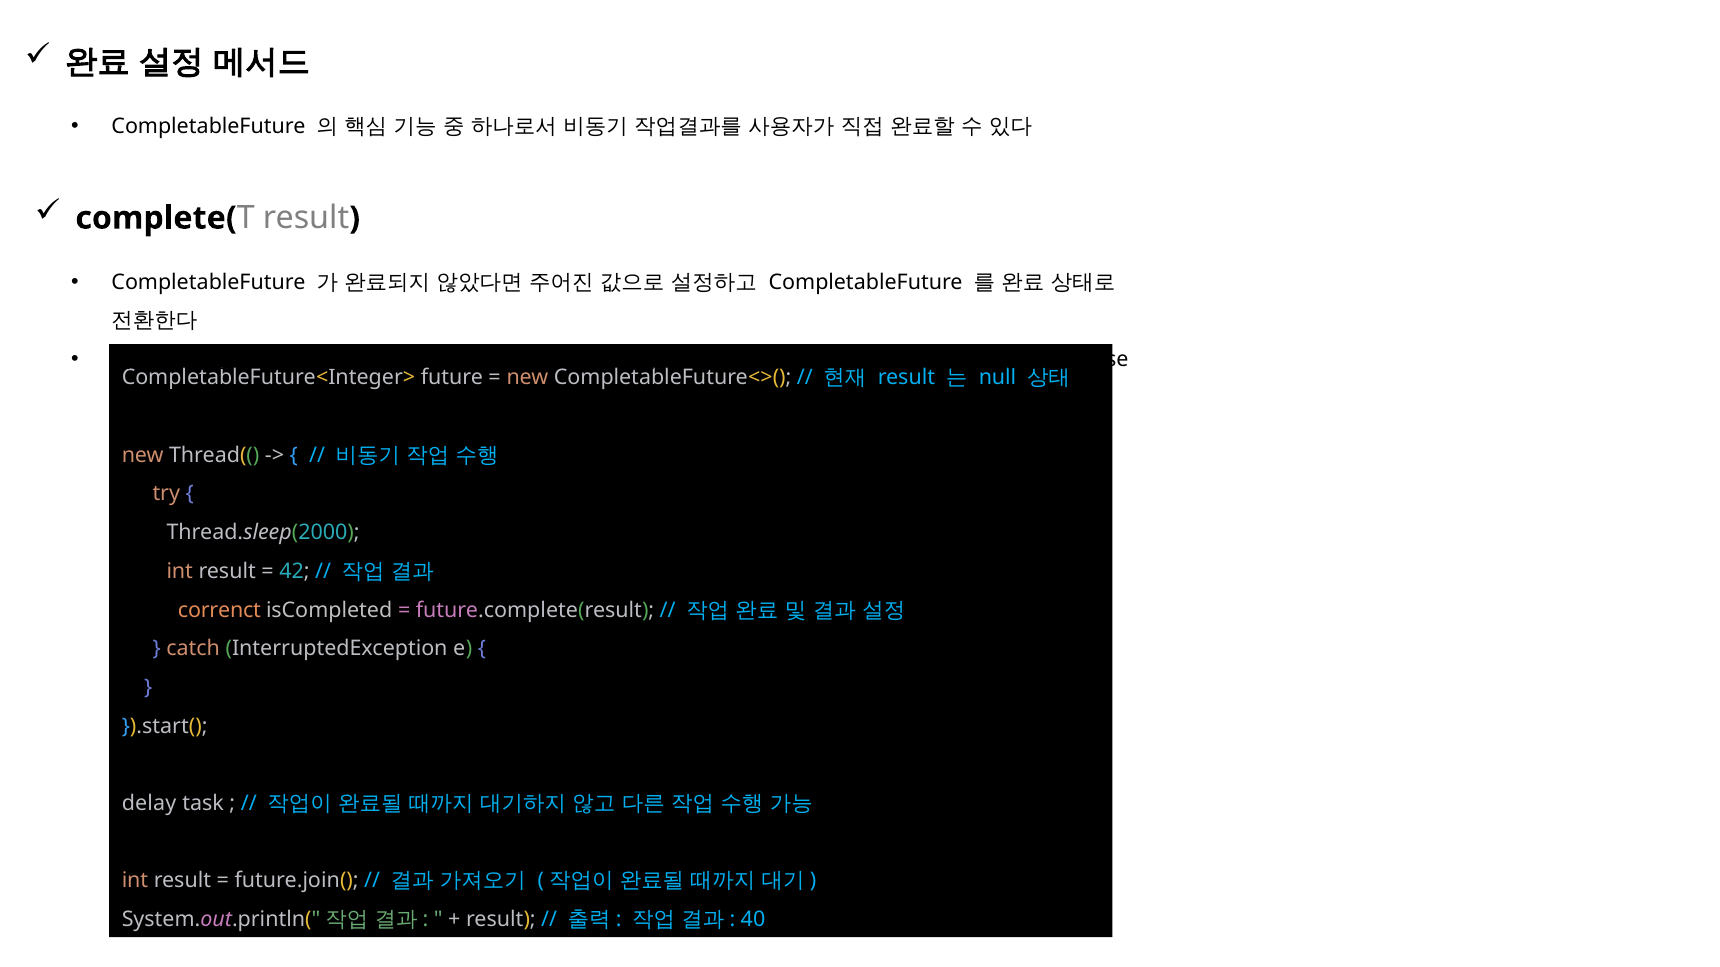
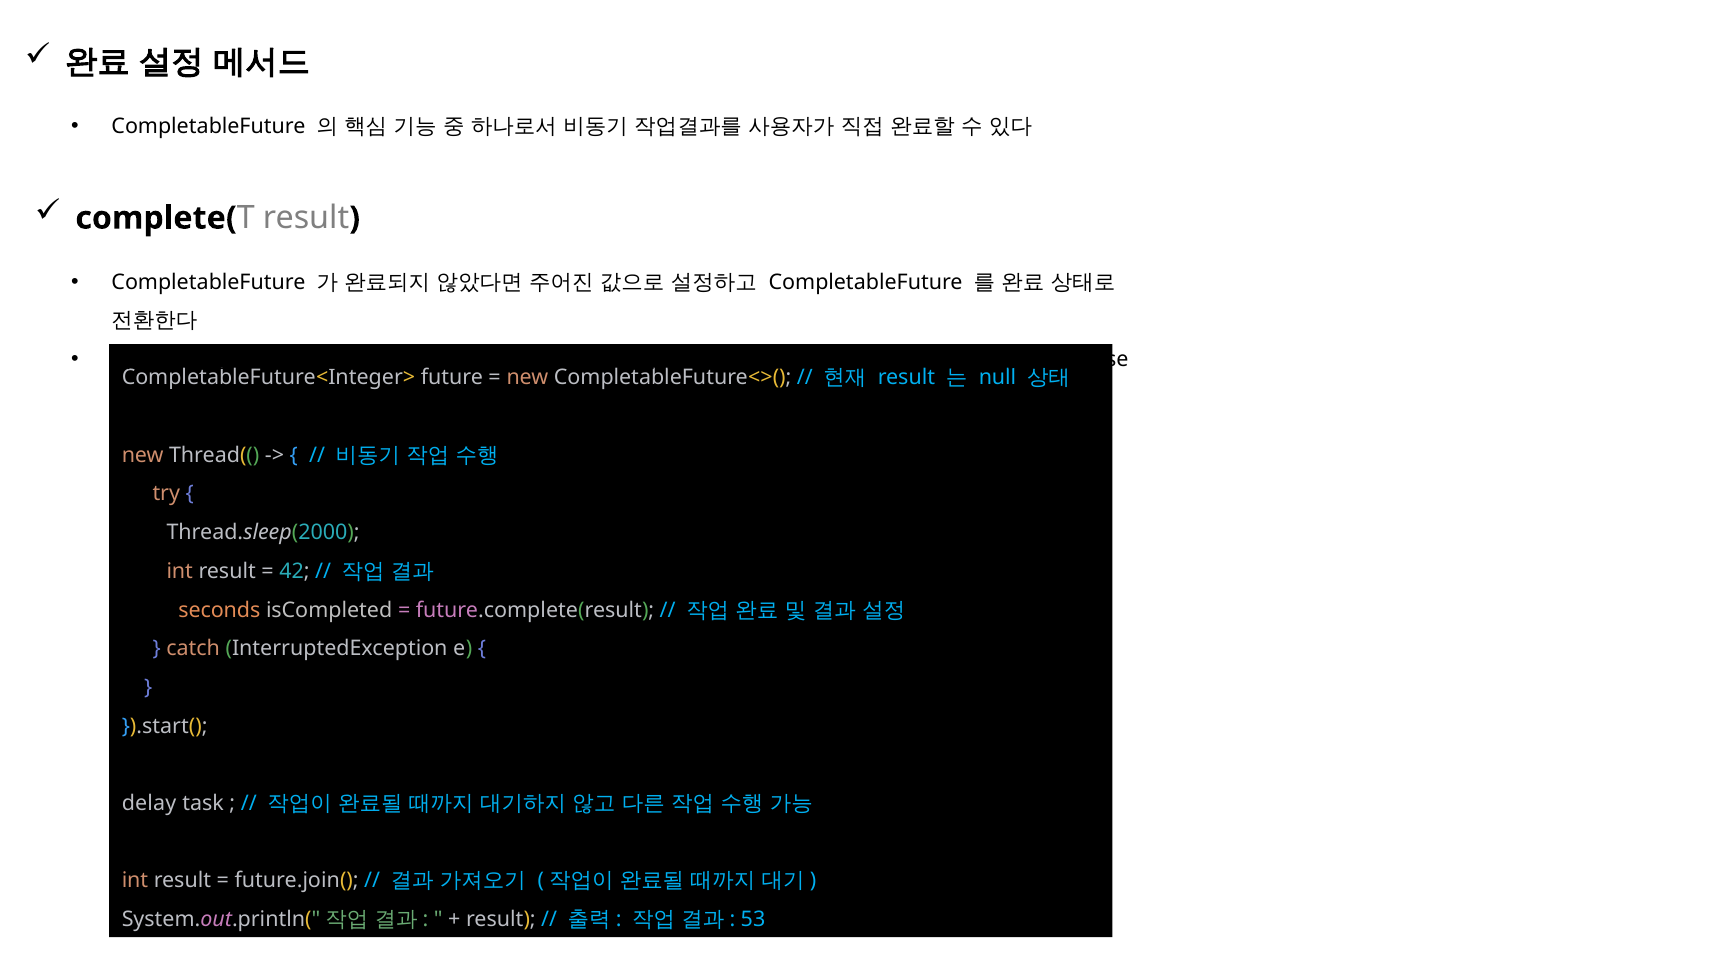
correnct: correnct -> seconds (219, 610)
40: 40 -> 53 (753, 920)
